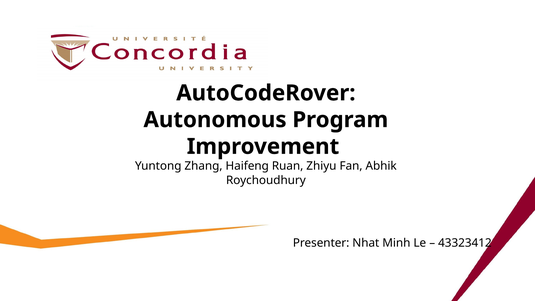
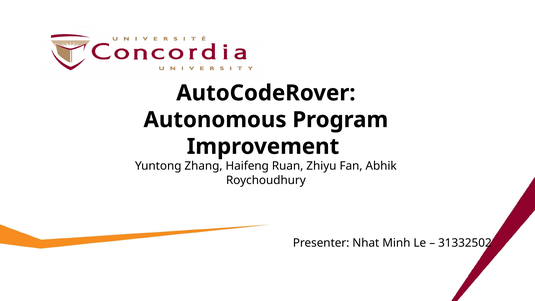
43323412: 43323412 -> 31332502 (465, 243)
